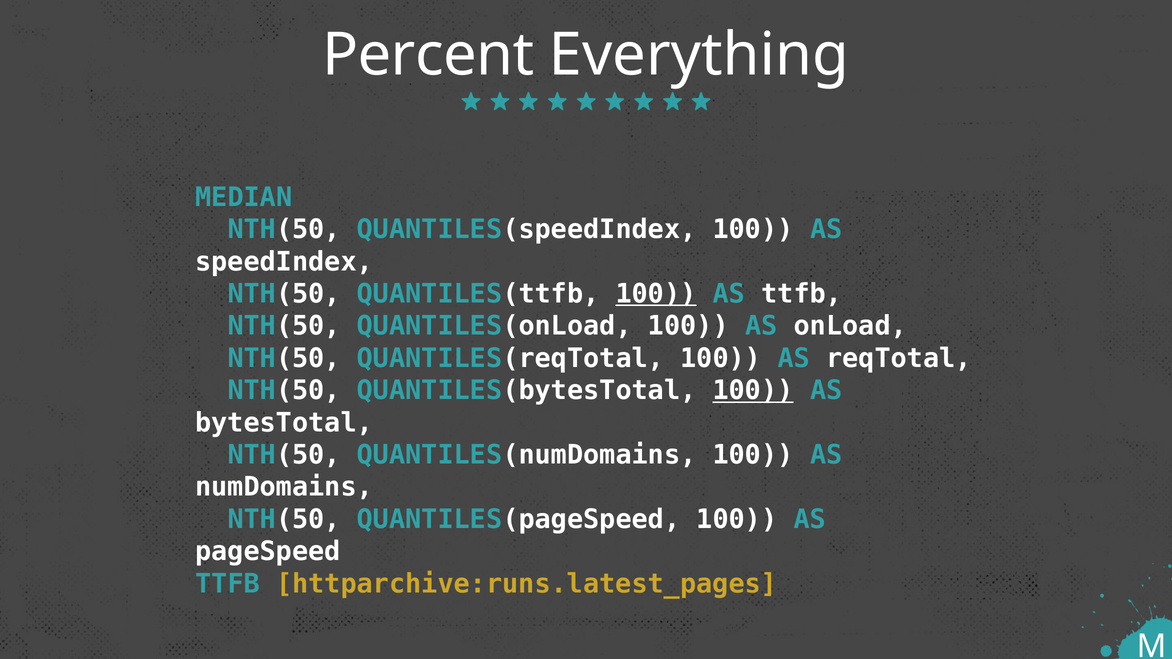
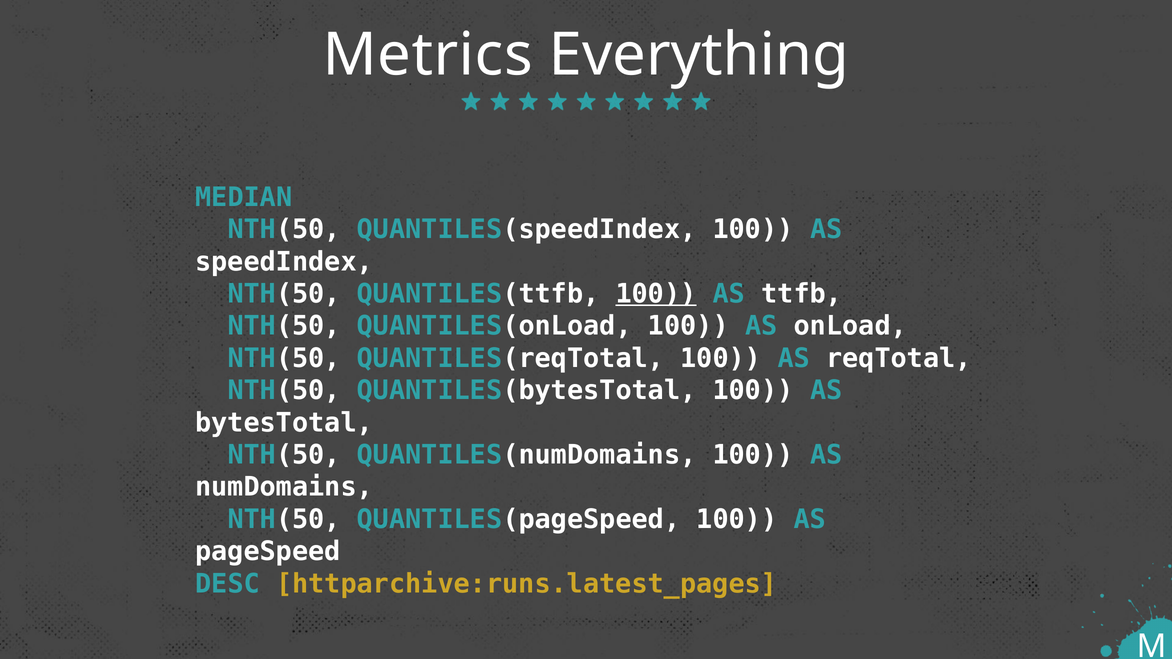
Percent: Percent -> Metrics (428, 55)
100 underline: present -> none (753, 391)
TTFB: TTFB -> DESC (228, 584)
